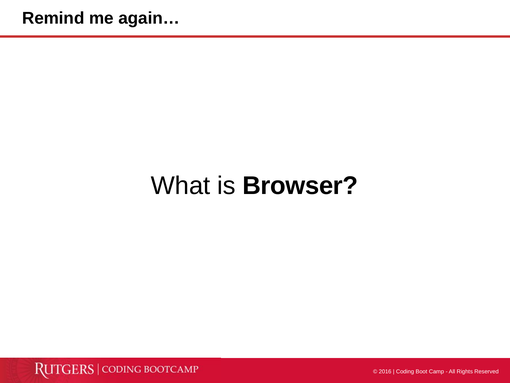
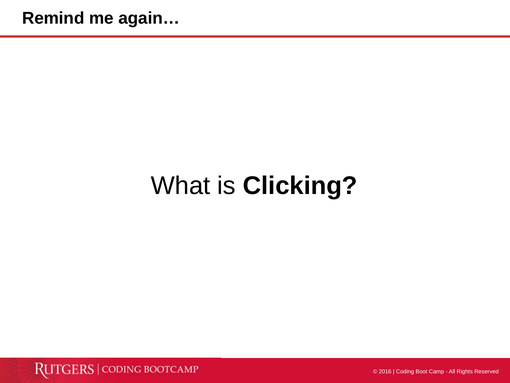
is Browser: Browser -> Clicking (300, 185)
